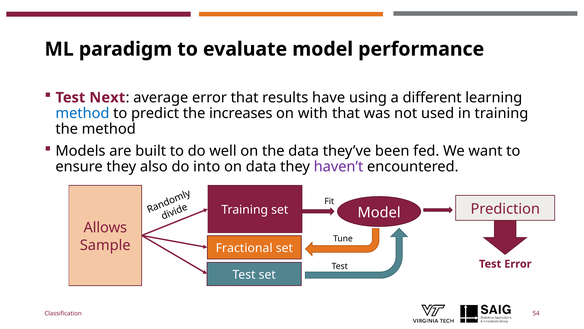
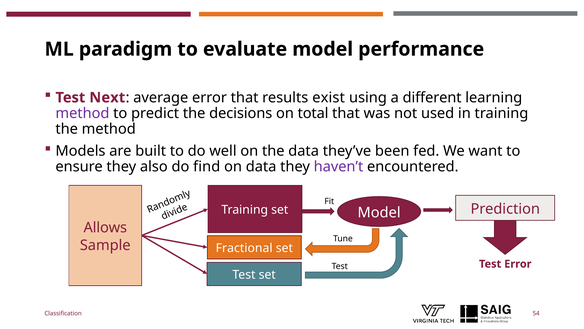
have: have -> exist (329, 97)
method colour: blue -> purple (82, 113)
increases: increases -> decisions (241, 113)
with: with -> total (313, 113)
into: into -> find (207, 167)
